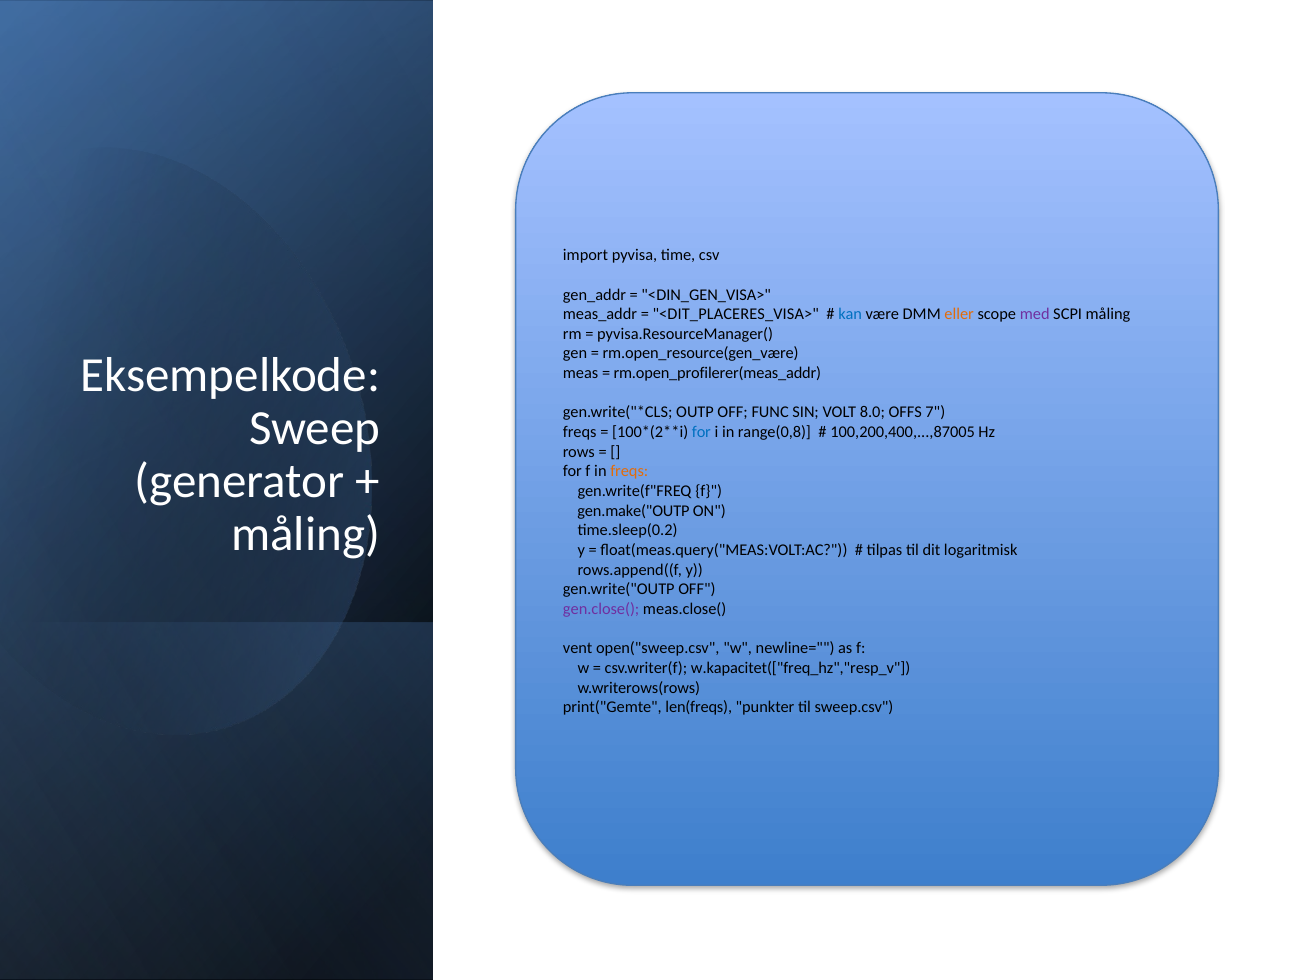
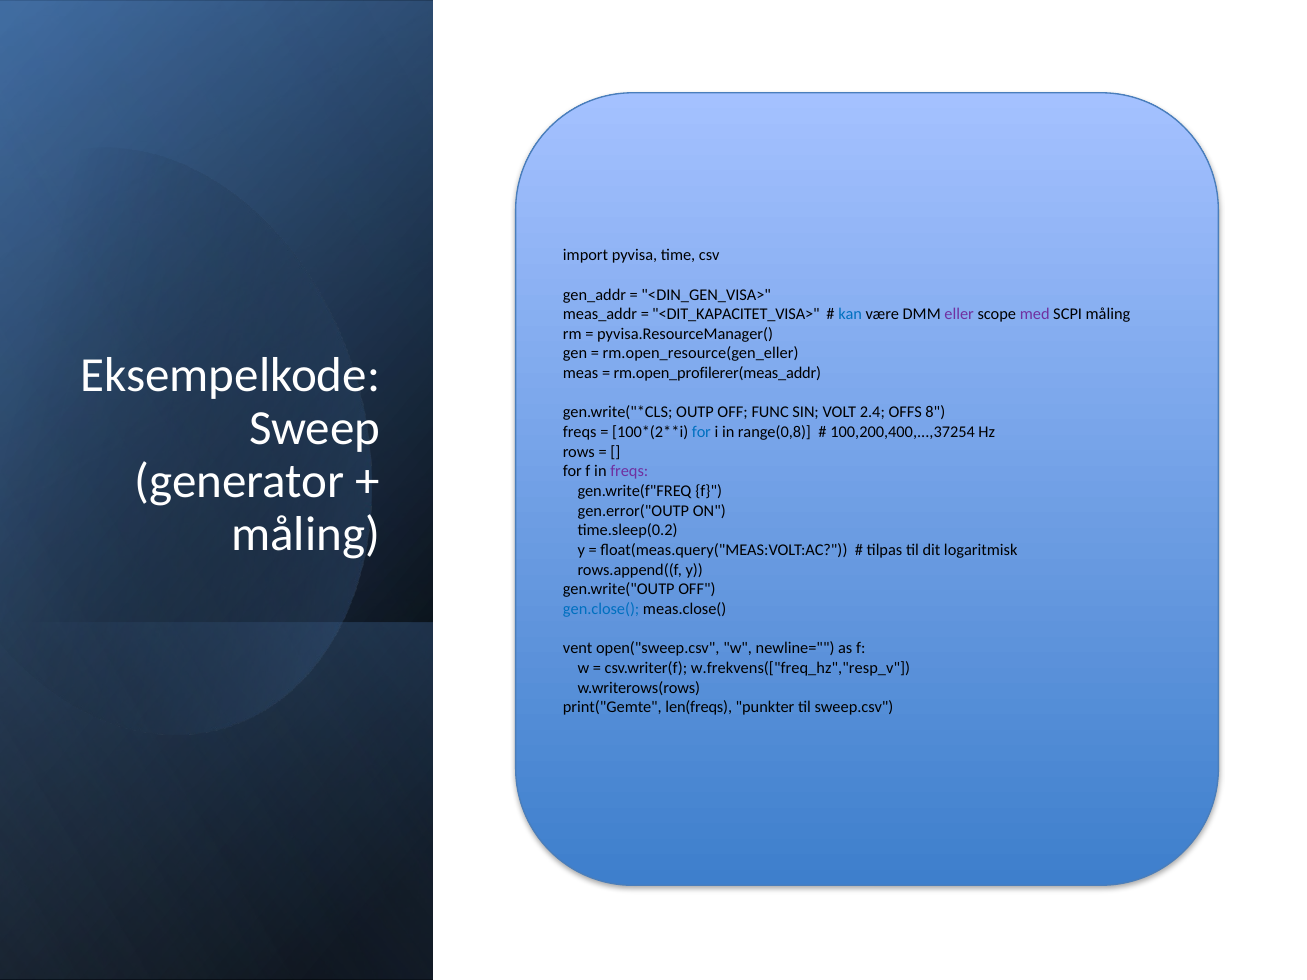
<DIT_PLACERES_VISA>: <DIT_PLACERES_VISA> -> <DIT_KAPACITET_VISA> (736, 314)
eller colour: orange -> purple (959, 314)
rm.open_resource(gen_være: rm.open_resource(gen_være -> rm.open_resource(gen_eller (701, 354)
8.0: 8.0 -> 2.4 (872, 413)
7: 7 -> 8 (935, 413)
100,200,400,...,87005: 100,200,400,...,87005 -> 100,200,400,...,37254 (903, 432)
freqs colour: orange -> purple (629, 472)
gen.make("OUTP: gen.make("OUTP -> gen.error("OUTP (633, 511)
gen.close( colour: purple -> blue (601, 609)
w.kapacitet(["freq_hz","resp_v: w.kapacitet(["freq_hz","resp_v -> w.frekvens(["freq_hz","resp_v (801, 668)
